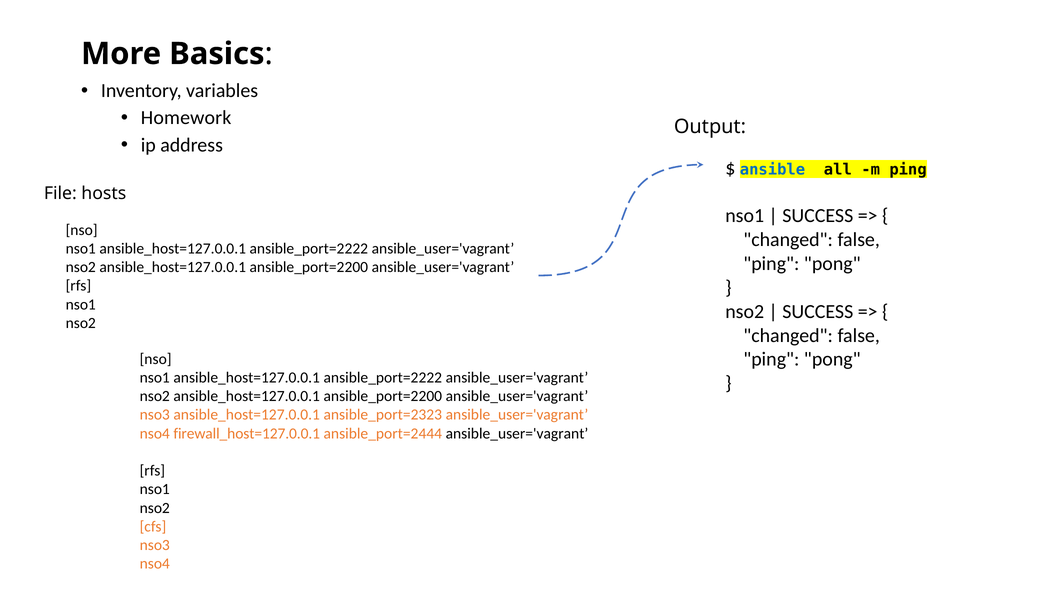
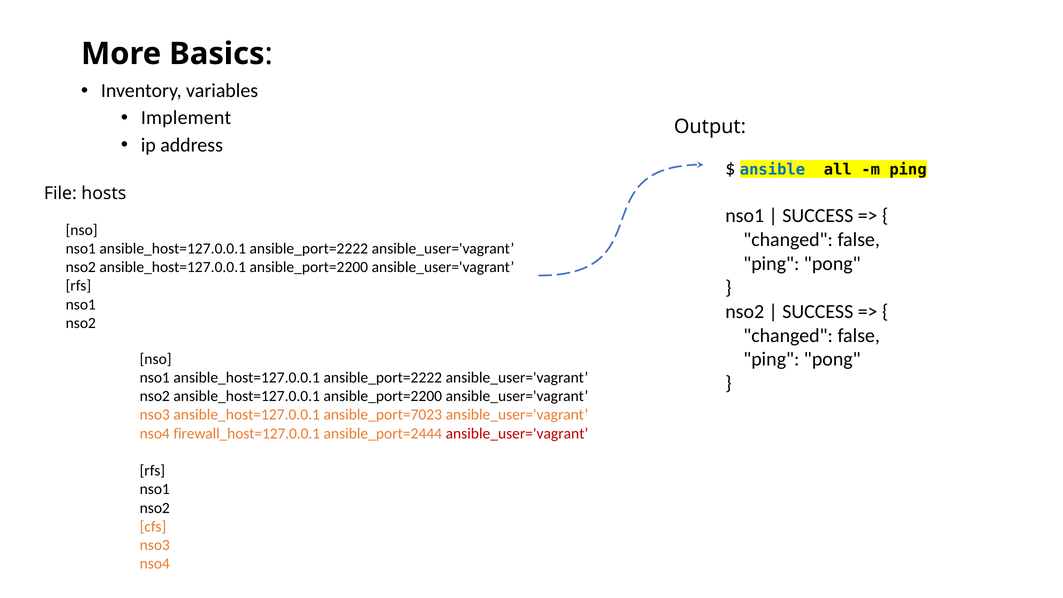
Homework: Homework -> Implement (186, 118)
ansible_port=2323: ansible_port=2323 -> ansible_port=7023 (383, 415)
ansible_user='vagrant colour: black -> red (517, 433)
